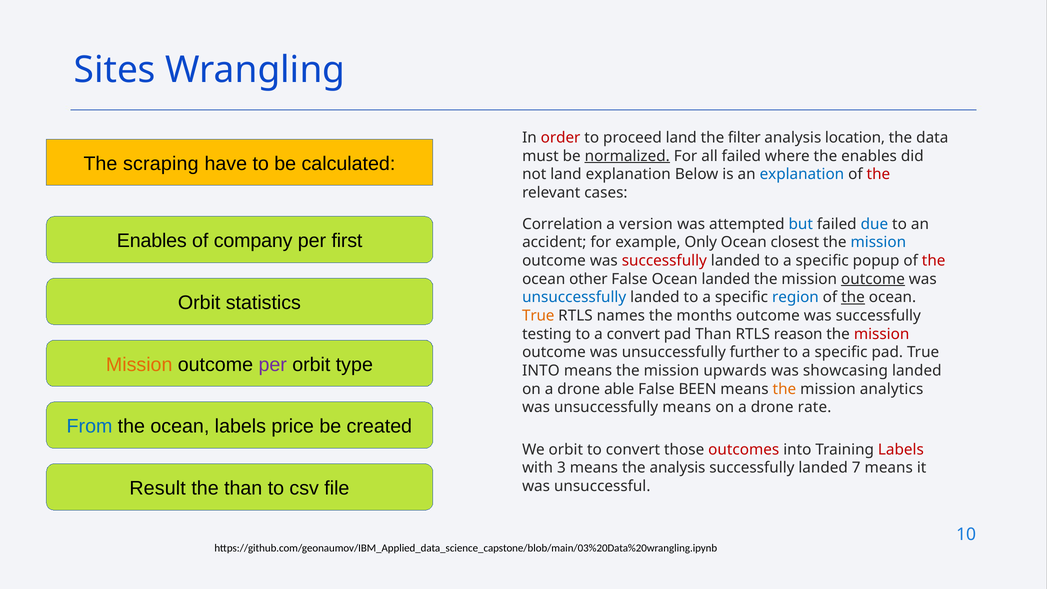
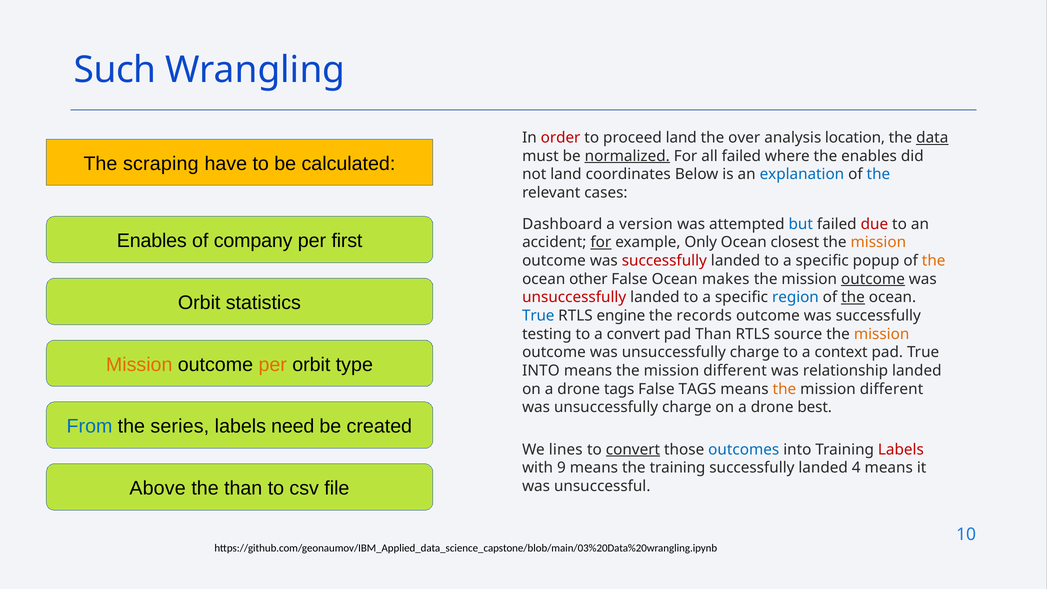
Sites: Sites -> Such (115, 70)
filter: filter -> over (744, 138)
data underline: none -> present (932, 138)
land explanation: explanation -> coordinates (628, 174)
the colour: red -> blue (878, 174)
Correlation: Correlation -> Dashboard (562, 224)
due colour: blue -> red (874, 224)
for underline: none -> present (601, 242)
mission colour: blue -> orange (878, 242)
the colour: red -> orange (934, 261)
Ocean landed: landed -> makes (726, 279)
unsuccessfully colour: blue -> red (574, 297)
True colour: orange -> blue (538, 316)
names: names -> engine (621, 316)
months: months -> records (704, 316)
reason: reason -> source (798, 334)
mission colour: red -> orange (882, 334)
outcome was unsuccessfully further: further -> charge (755, 352)
specific: specific -> context (841, 352)
per colour: purple -> orange (273, 365)
upwards: upwards -> different (735, 371)
showcasing: showcasing -> relationship (846, 371)
drone able: able -> tags (619, 389)
False BEEN: BEEN -> TAGS (697, 389)
analytics: analytics -> different (892, 389)
means: means -> charge (687, 407)
rate: rate -> best (815, 407)
ocean: ocean -> series (180, 426)
price: price -> need (293, 426)
We orbit: orbit -> lines (566, 450)
convert underline: none -> present (633, 450)
outcomes colour: red -> blue (744, 450)
3: 3 -> 9 (561, 468)
the analysis: analysis -> training (678, 468)
7: 7 -> 4 (856, 468)
Result: Result -> Above (158, 488)
